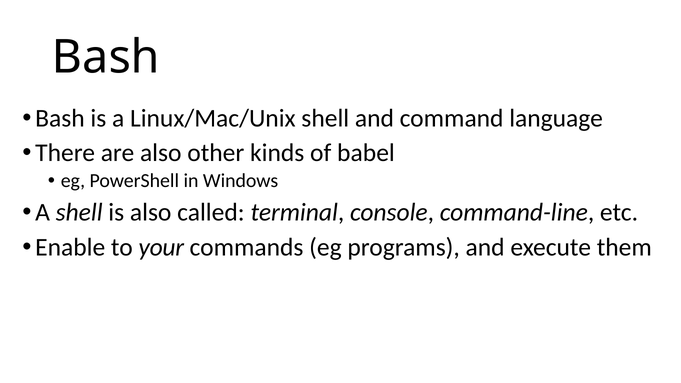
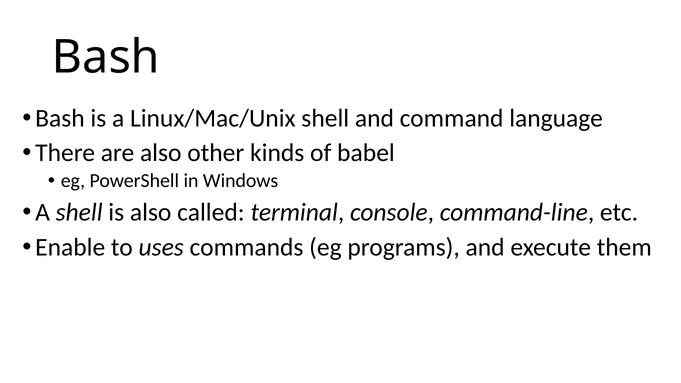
your: your -> uses (161, 247)
